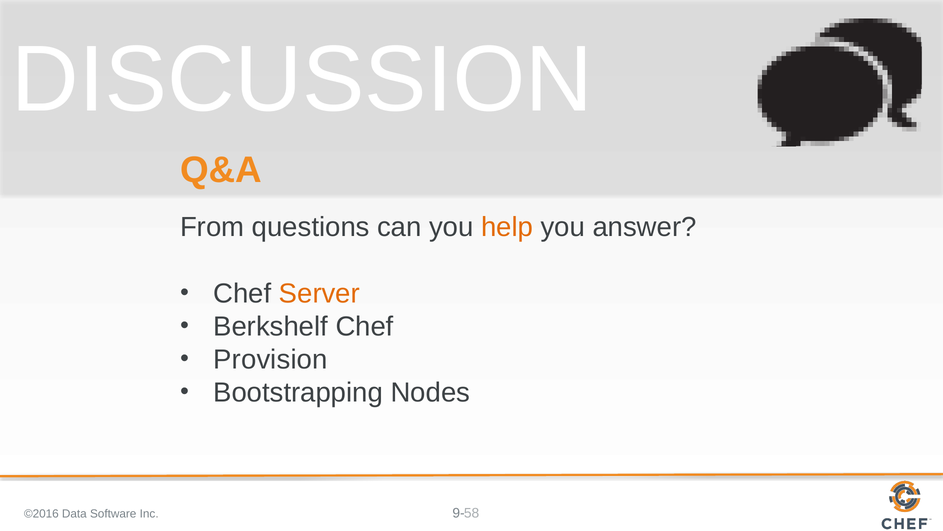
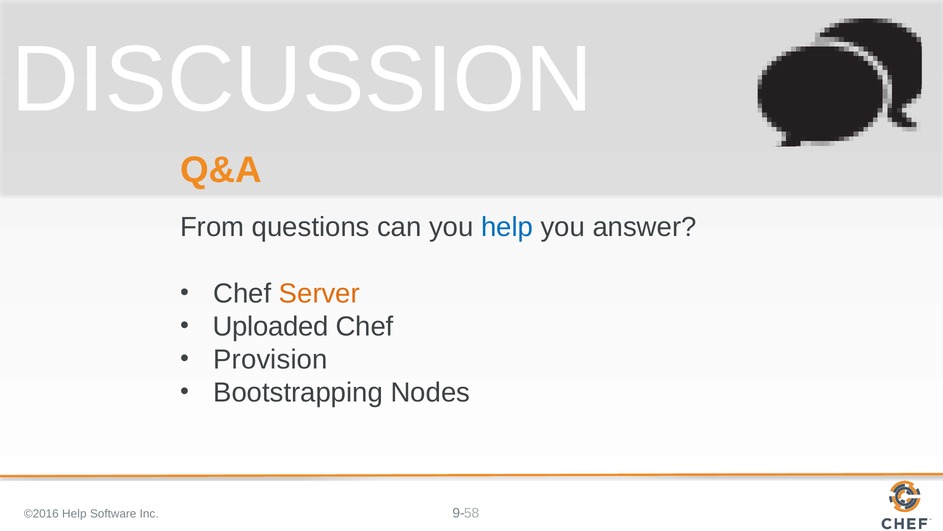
help colour: orange -> blue (507, 227)
Berkshelf: Berkshelf -> Uploaded (271, 326)
©2016 Data: Data -> Help (74, 513)
